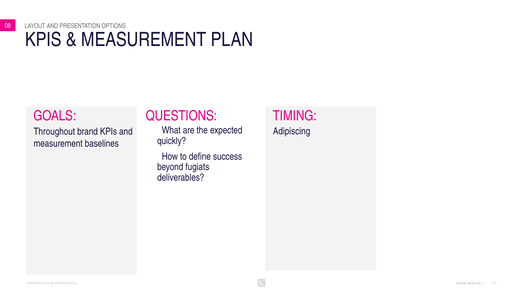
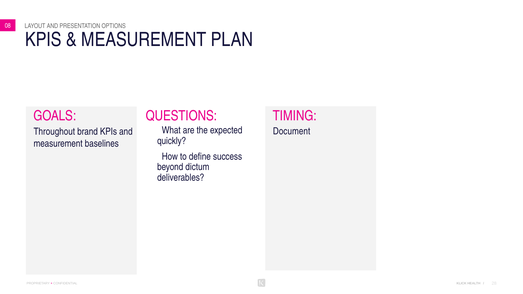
Adipiscing: Adipiscing -> Document (292, 131)
fugiats: fugiats -> dictum (197, 167)
